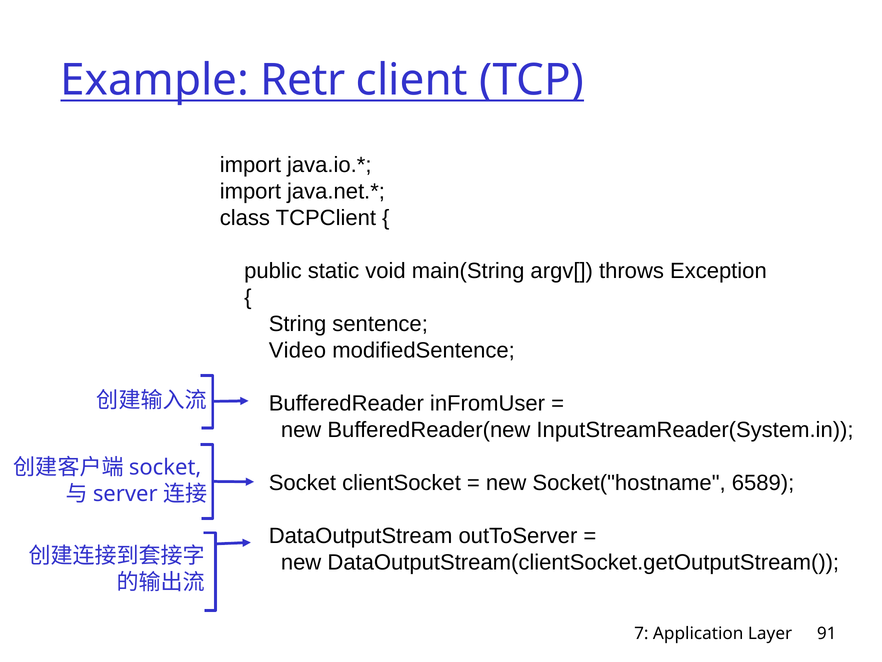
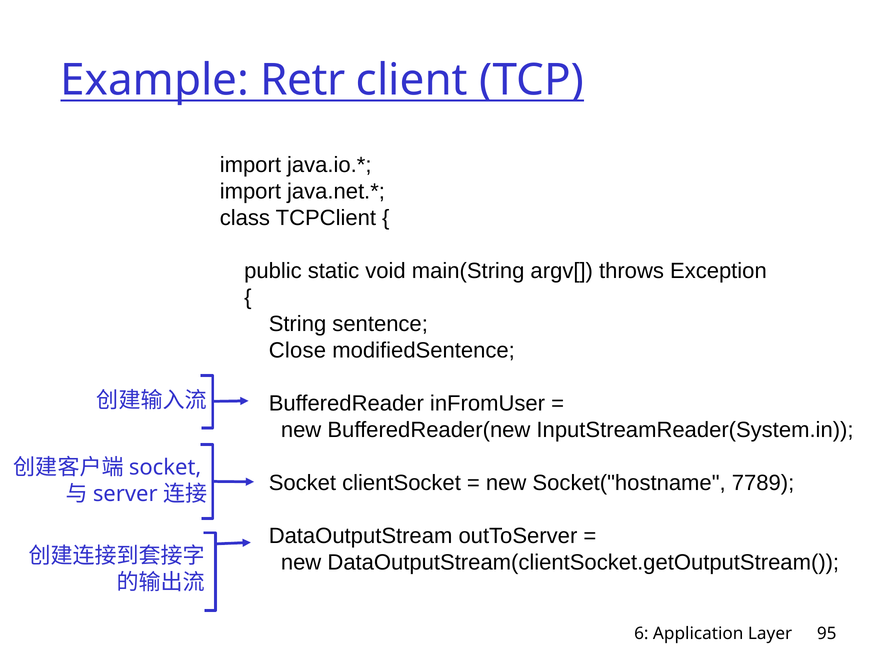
Video: Video -> Close (297, 350)
6589: 6589 -> 7789 (763, 482)
7: 7 -> 6 (641, 633)
91: 91 -> 95 (827, 633)
